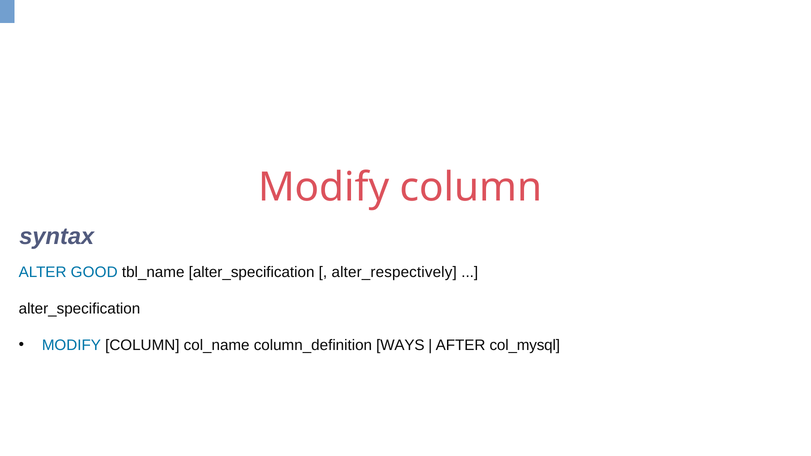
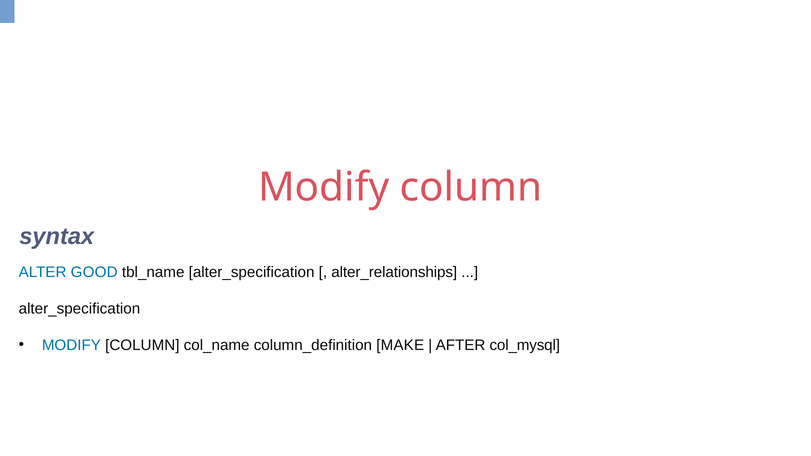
alter_respectively: alter_respectively -> alter_relationships (394, 272)
WAYS: WAYS -> MAKE (400, 345)
